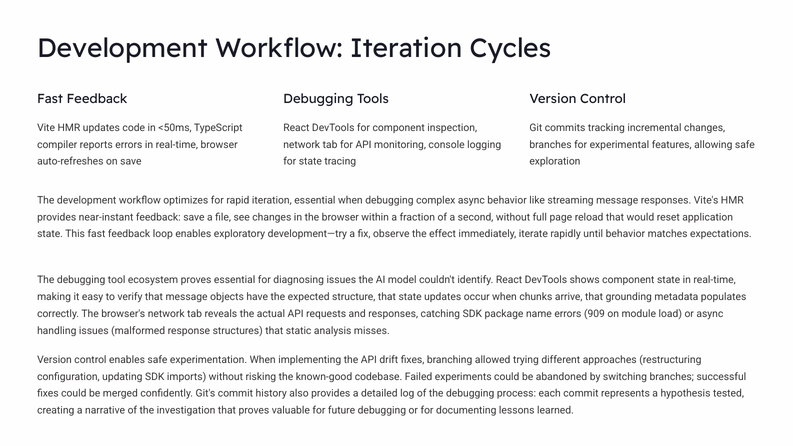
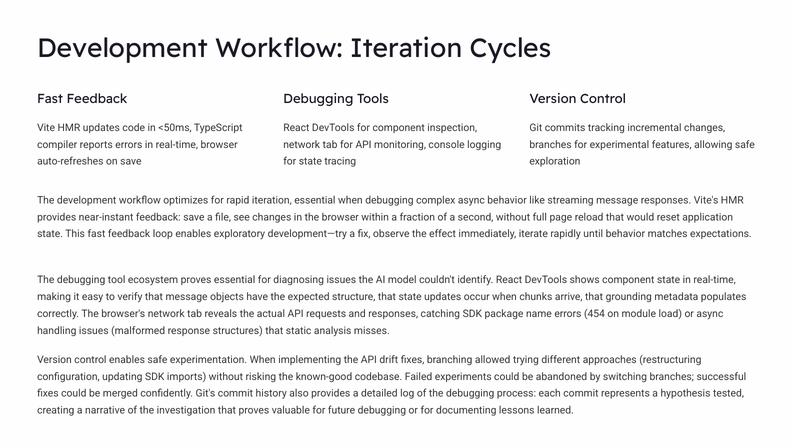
909: 909 -> 454 (594, 314)
